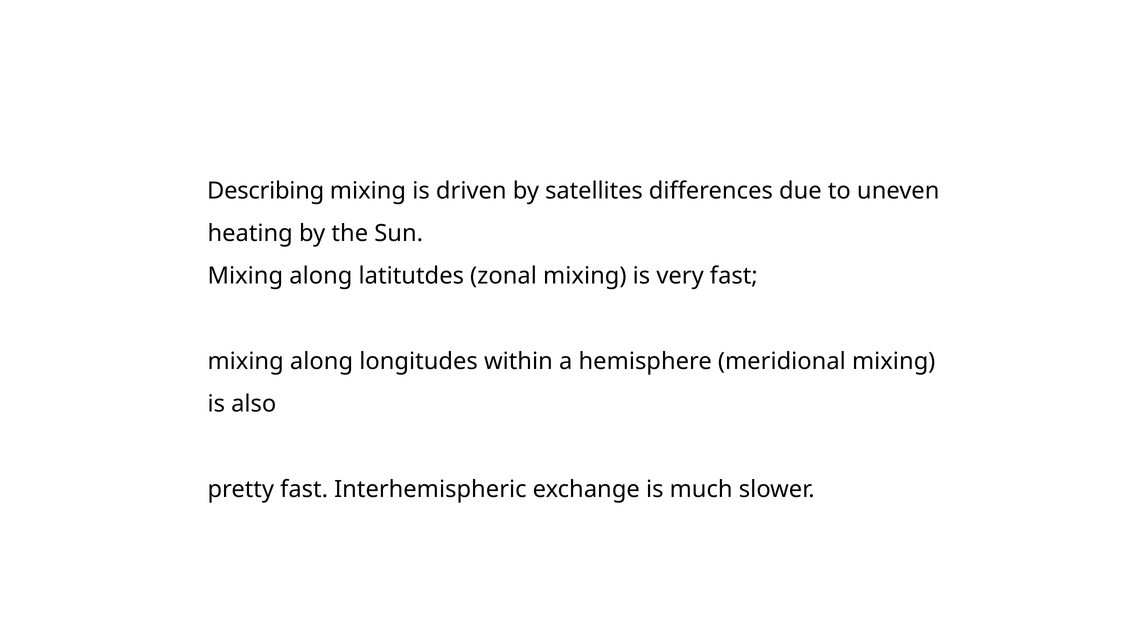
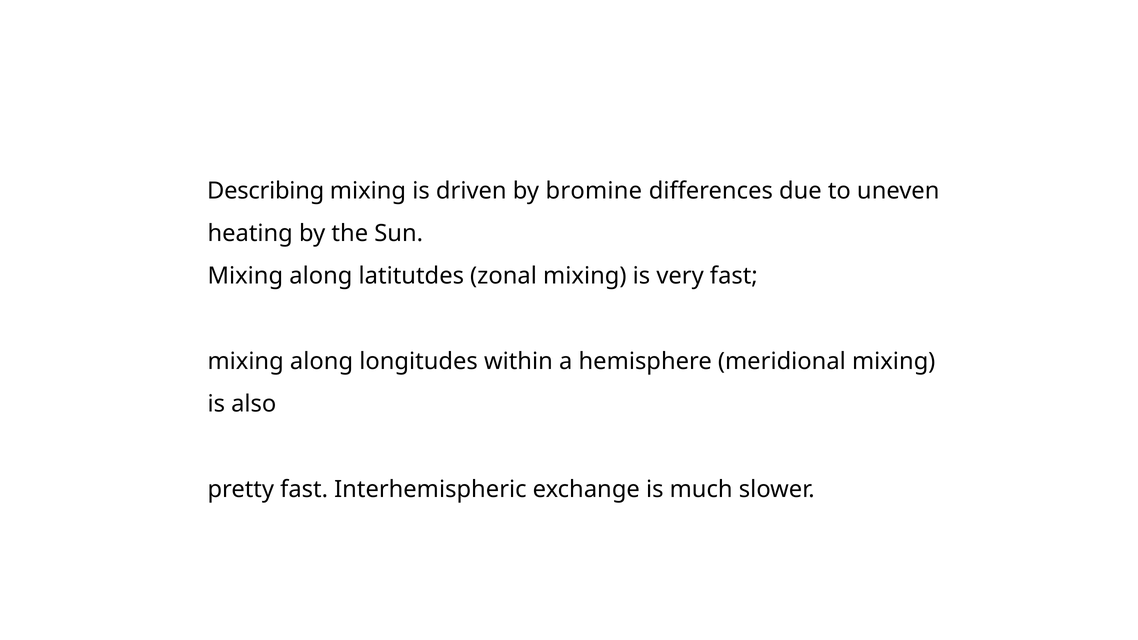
satellites: satellites -> bromine (594, 191)
